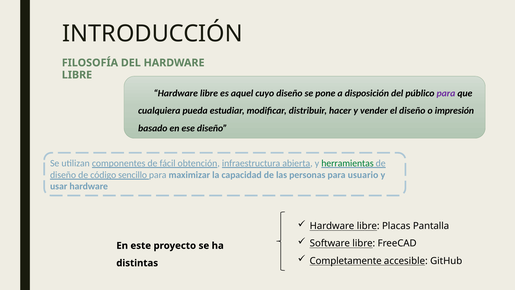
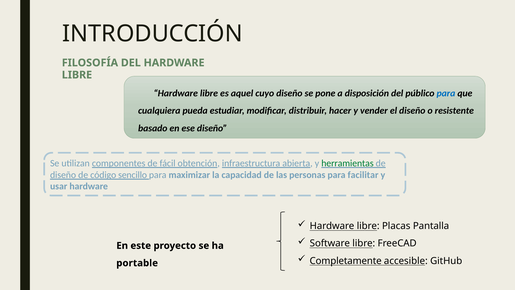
para colour: purple -> blue (446, 93)
impresión: impresión -> resistente (454, 111)
usuario: usuario -> facilitar (363, 175)
distintas: distintas -> portable (137, 263)
